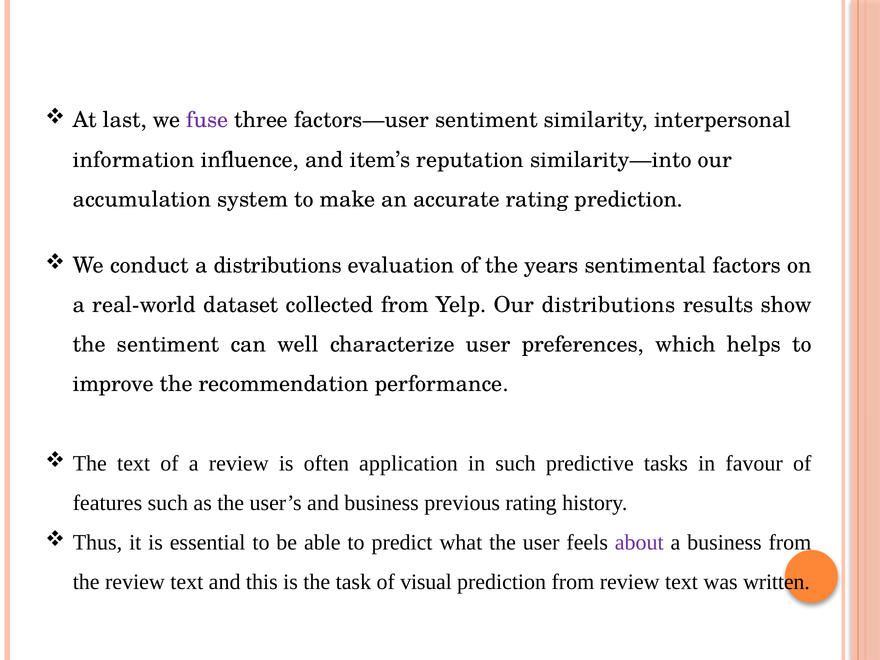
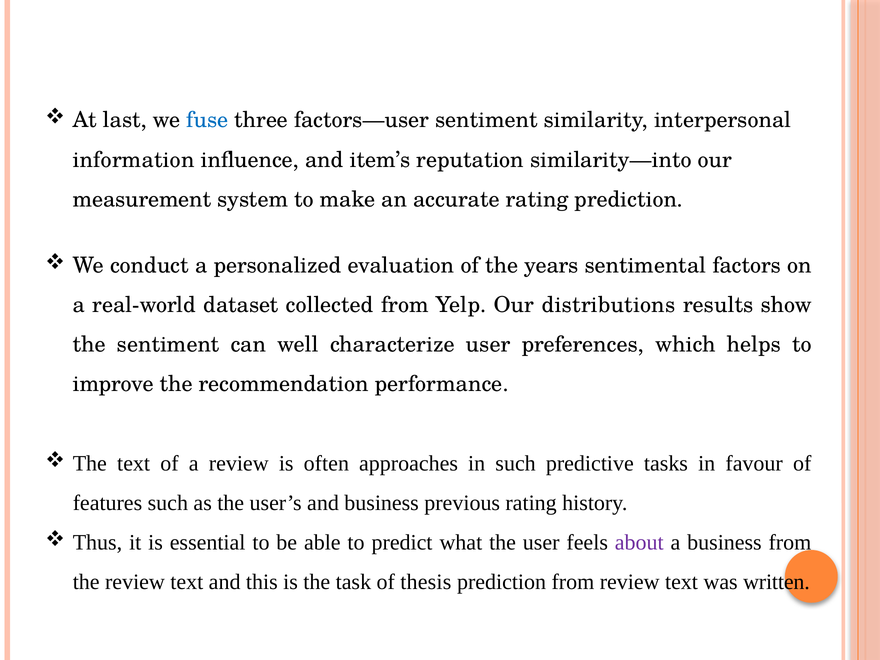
fuse colour: purple -> blue (207, 120)
accumulation: accumulation -> measurement (142, 199)
a distributions: distributions -> personalized (278, 265)
application: application -> approaches (409, 463)
visual: visual -> thesis (426, 582)
